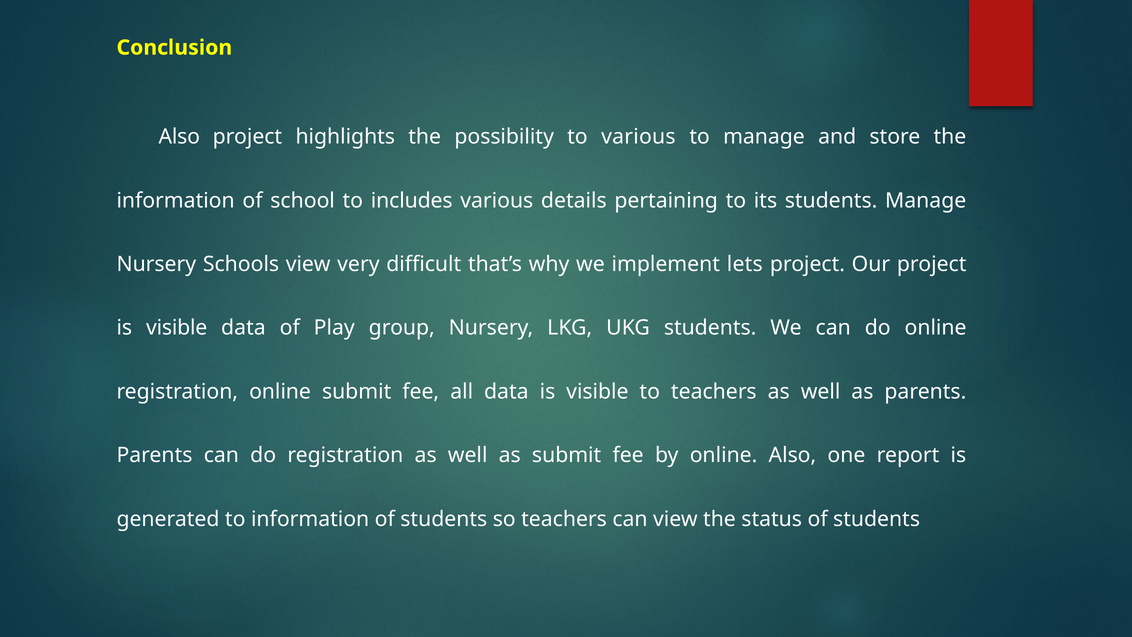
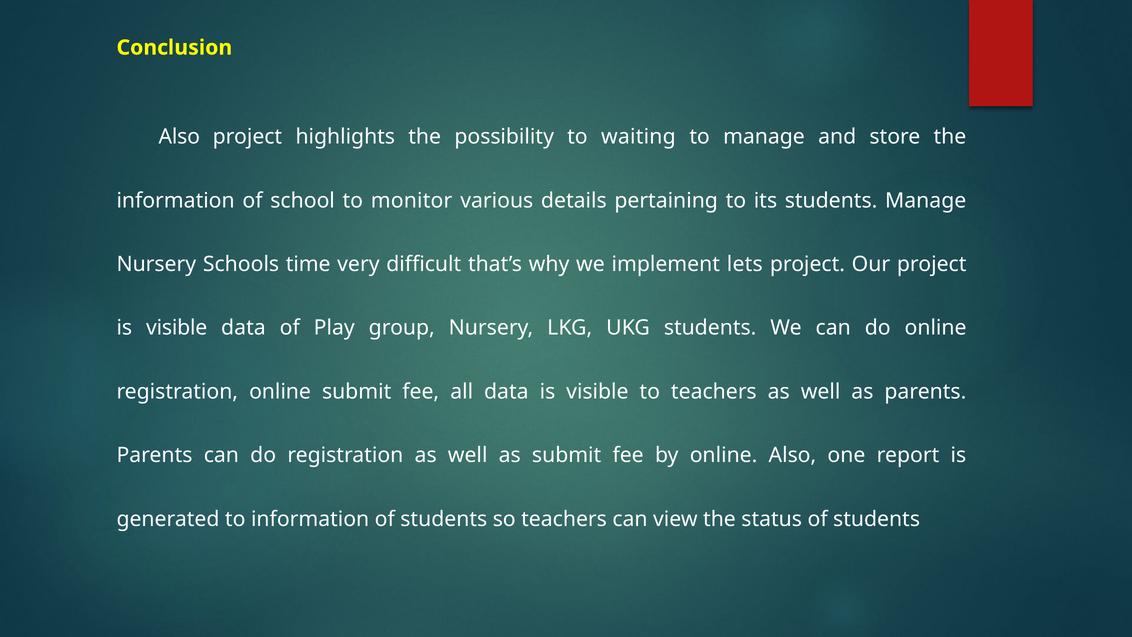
to various: various -> waiting (638, 137)
includes: includes -> monitor (412, 200)
Schools view: view -> time (308, 264)
